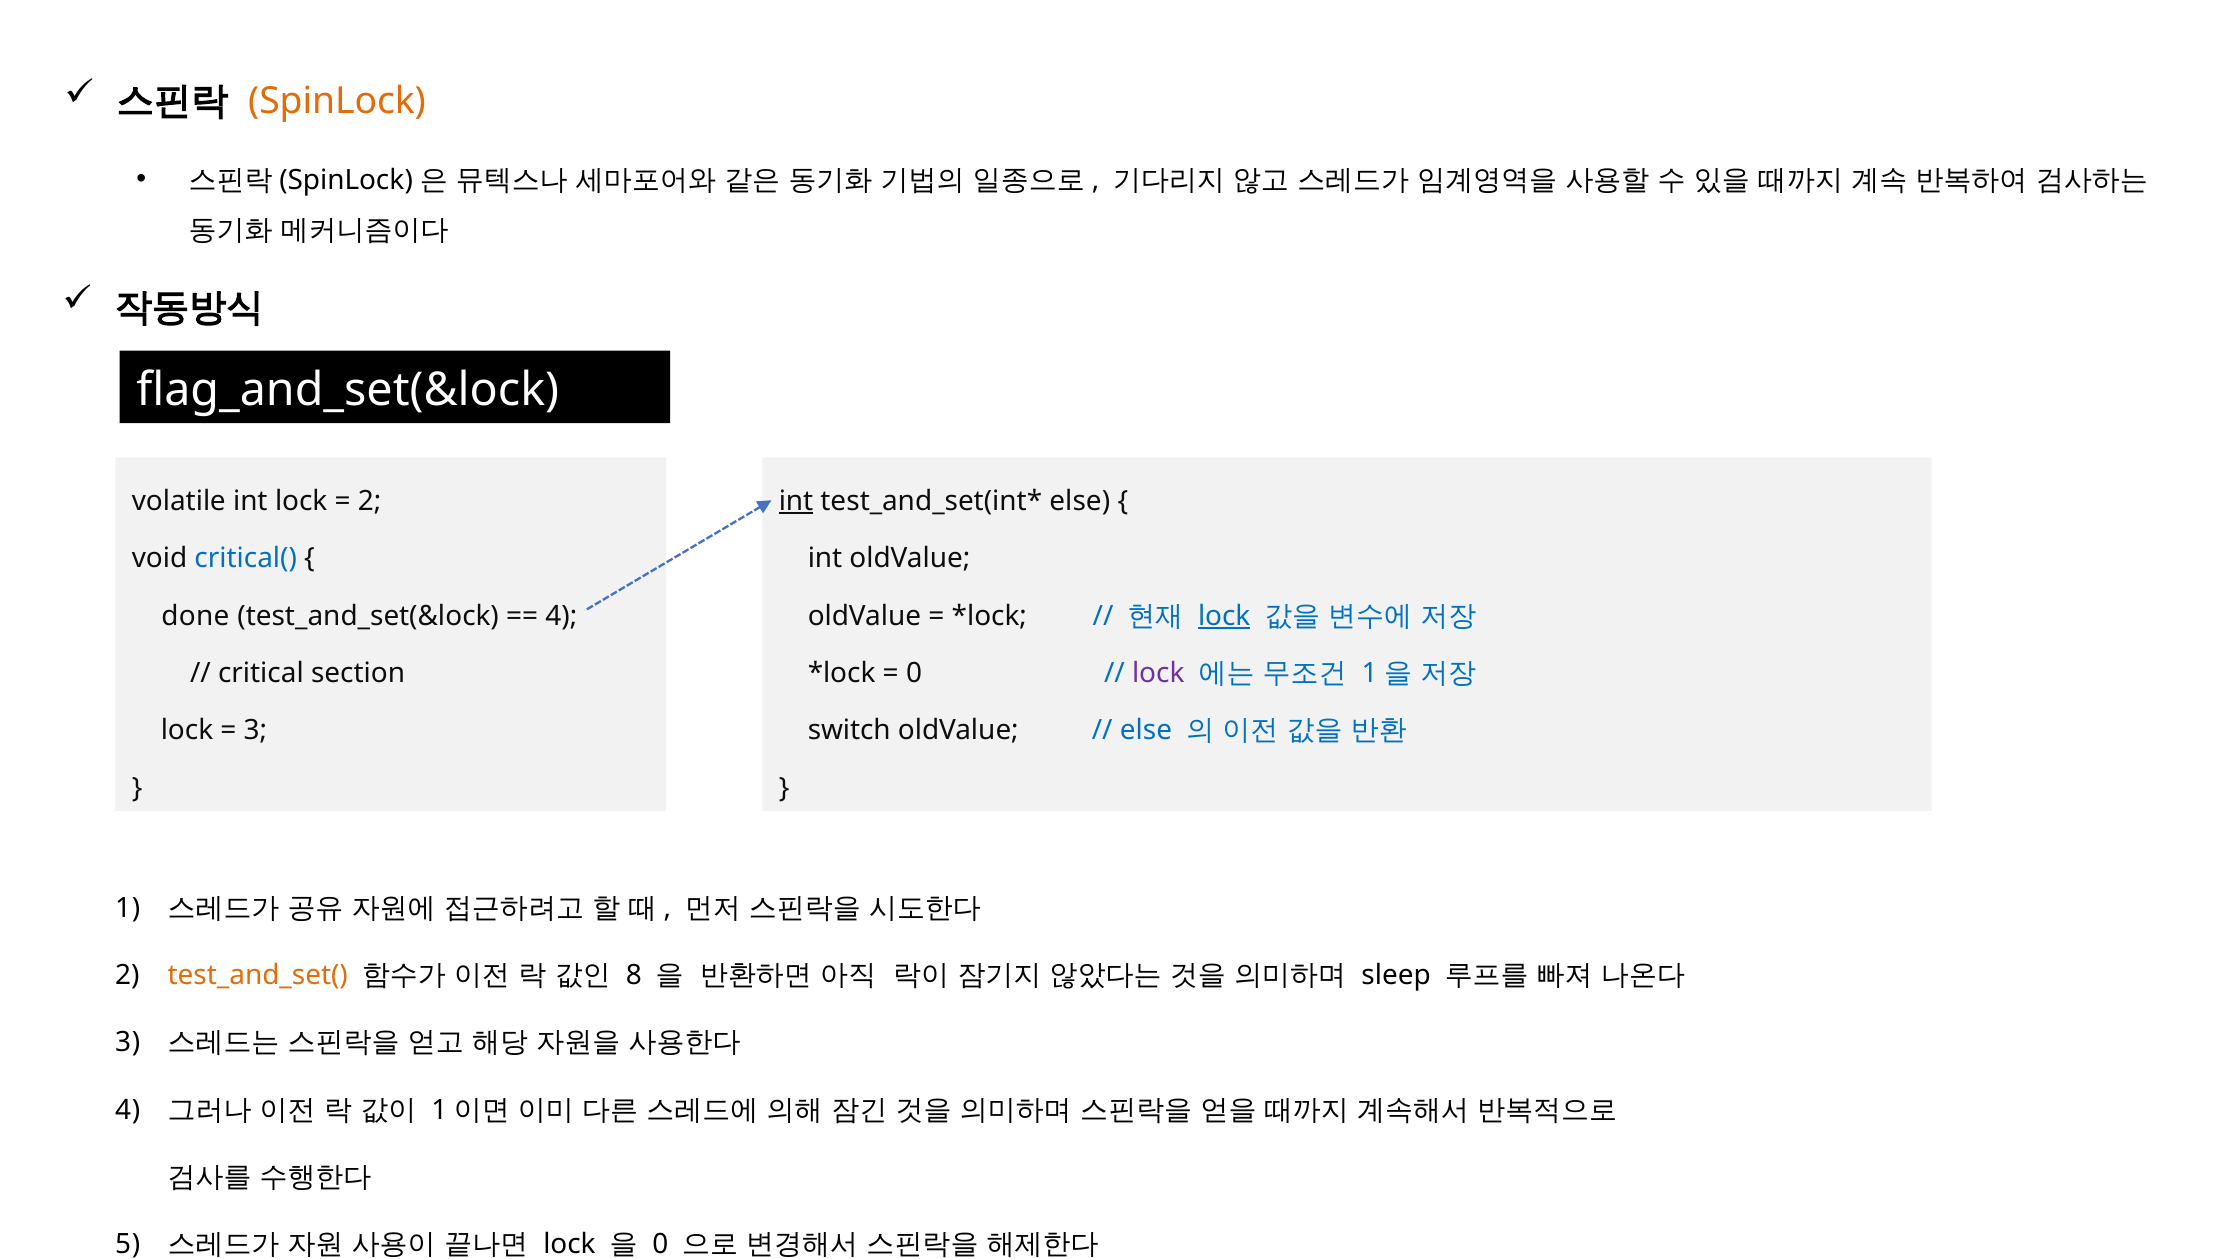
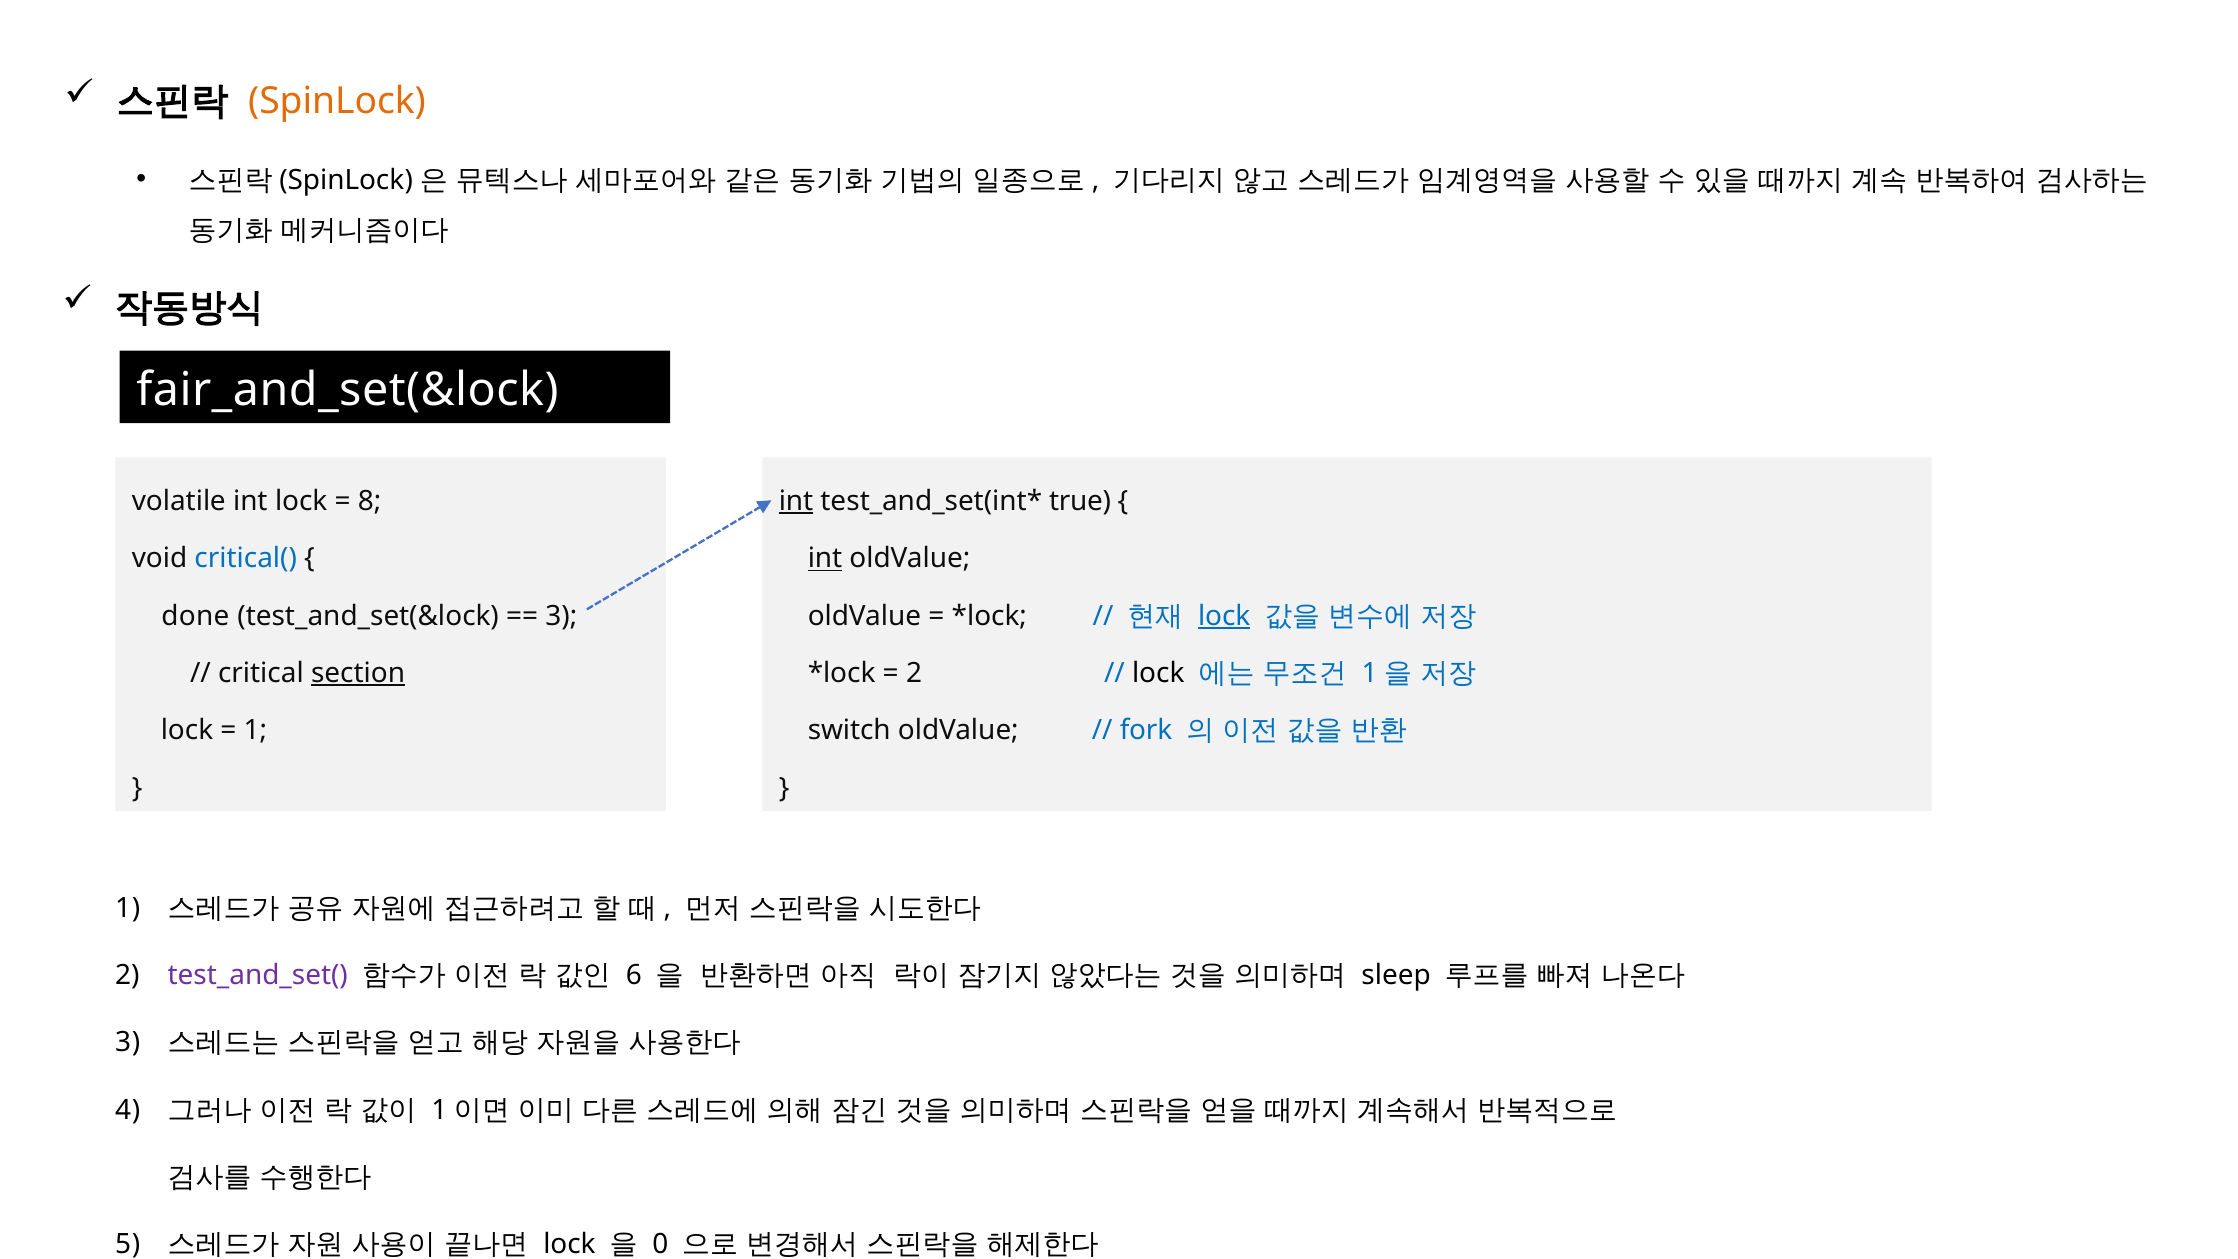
flag_and_set(&lock: flag_and_set(&lock -> fair_and_set(&lock (347, 390)
2: 2 -> 8 (370, 501)
else: else -> true (1080, 501)
int underline: none -> present (825, 558)
4: 4 -> 3 (561, 616)
section underline: none -> present (358, 673)
0: 0 -> 2 (914, 673)
lock colour: purple -> black (1158, 673)
3: 3 -> 1 (255, 730)
else: else -> fork (1146, 730)
test_and_set( colour: orange -> purple (258, 975)
8: 8 -> 6 (634, 975)
